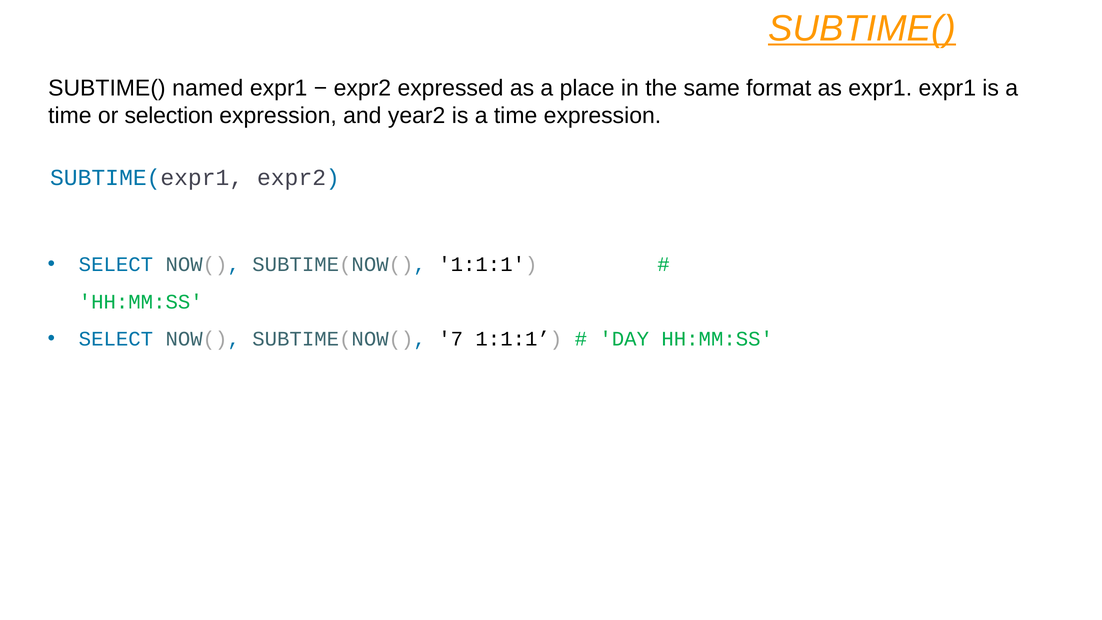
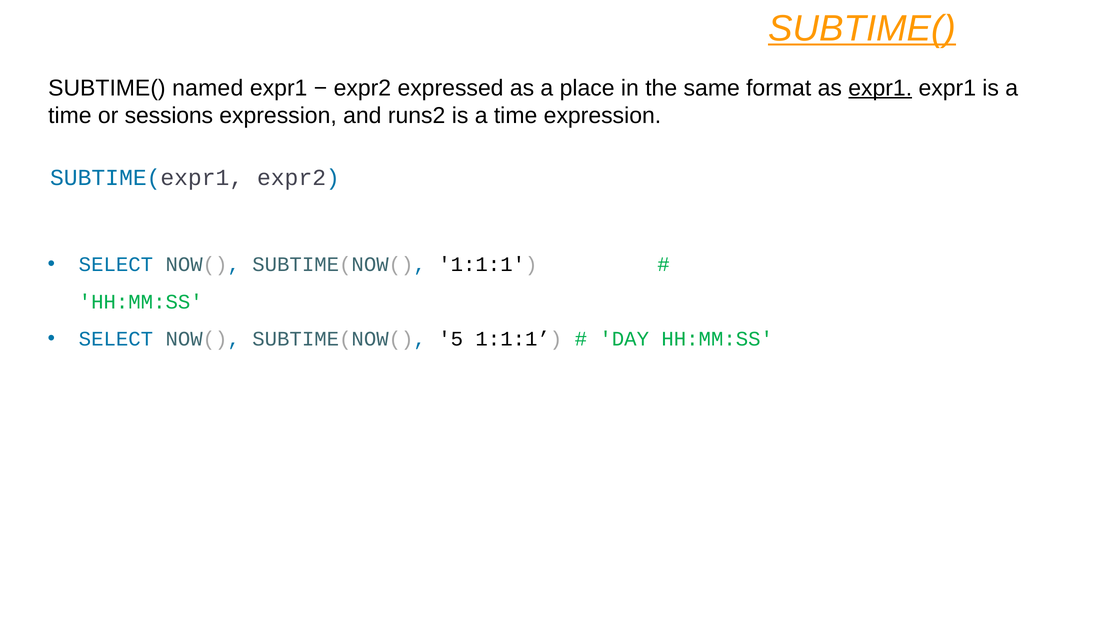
expr1 underline: none -> present (880, 88)
selection: selection -> sessions (169, 116)
year2: year2 -> runs2 (417, 116)
7: 7 -> 5 (451, 339)
